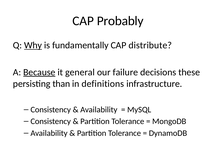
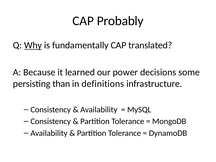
distribute: distribute -> translated (150, 45)
Because underline: present -> none (39, 72)
general: general -> learned (80, 72)
failure: failure -> power (125, 72)
these: these -> some (189, 72)
